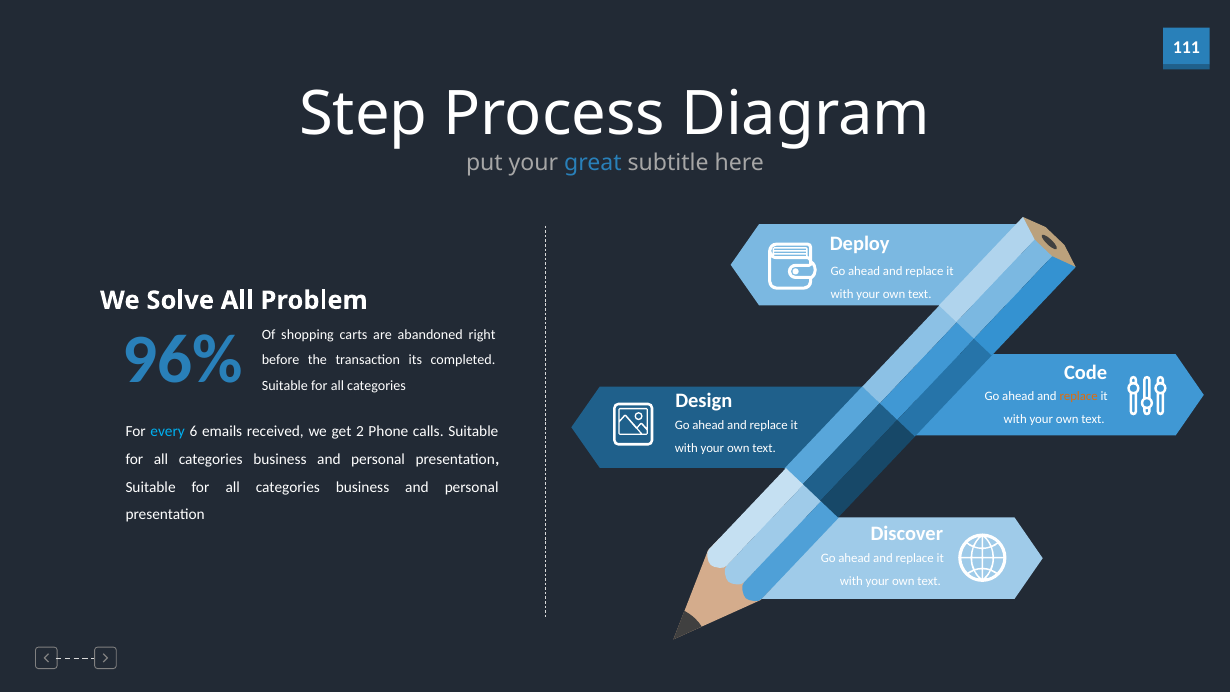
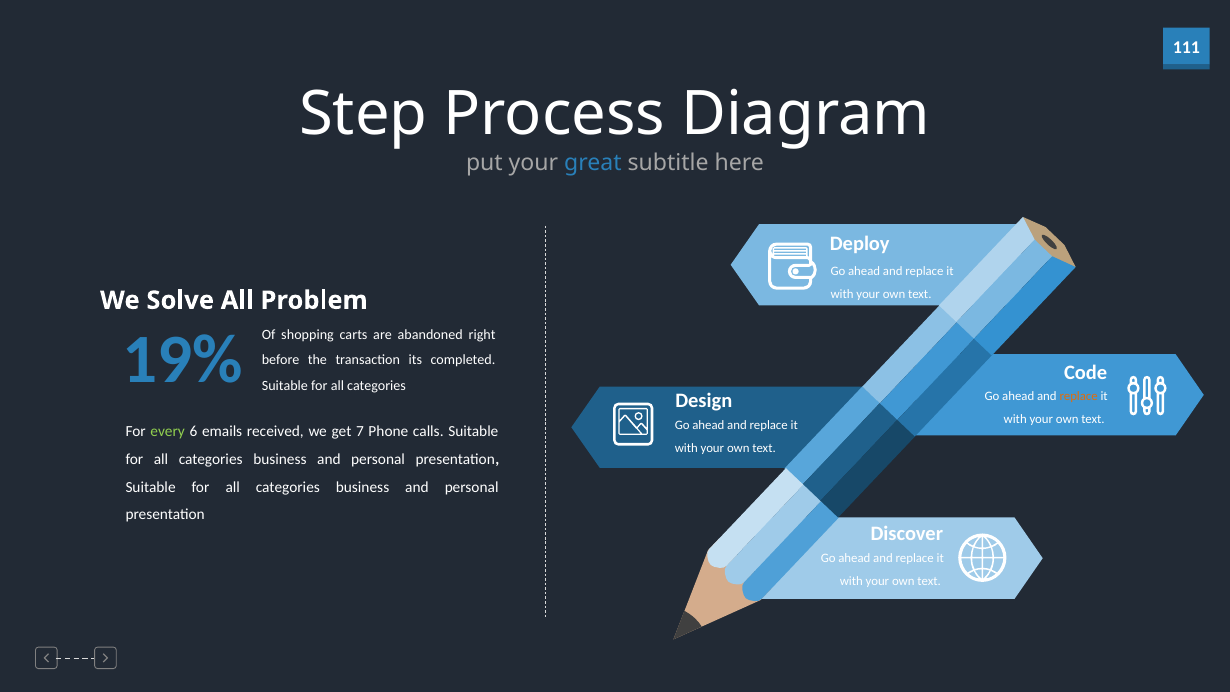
96%: 96% -> 19% (182, 360)
every colour: light blue -> light green (168, 432)
2: 2 -> 7 (360, 432)
